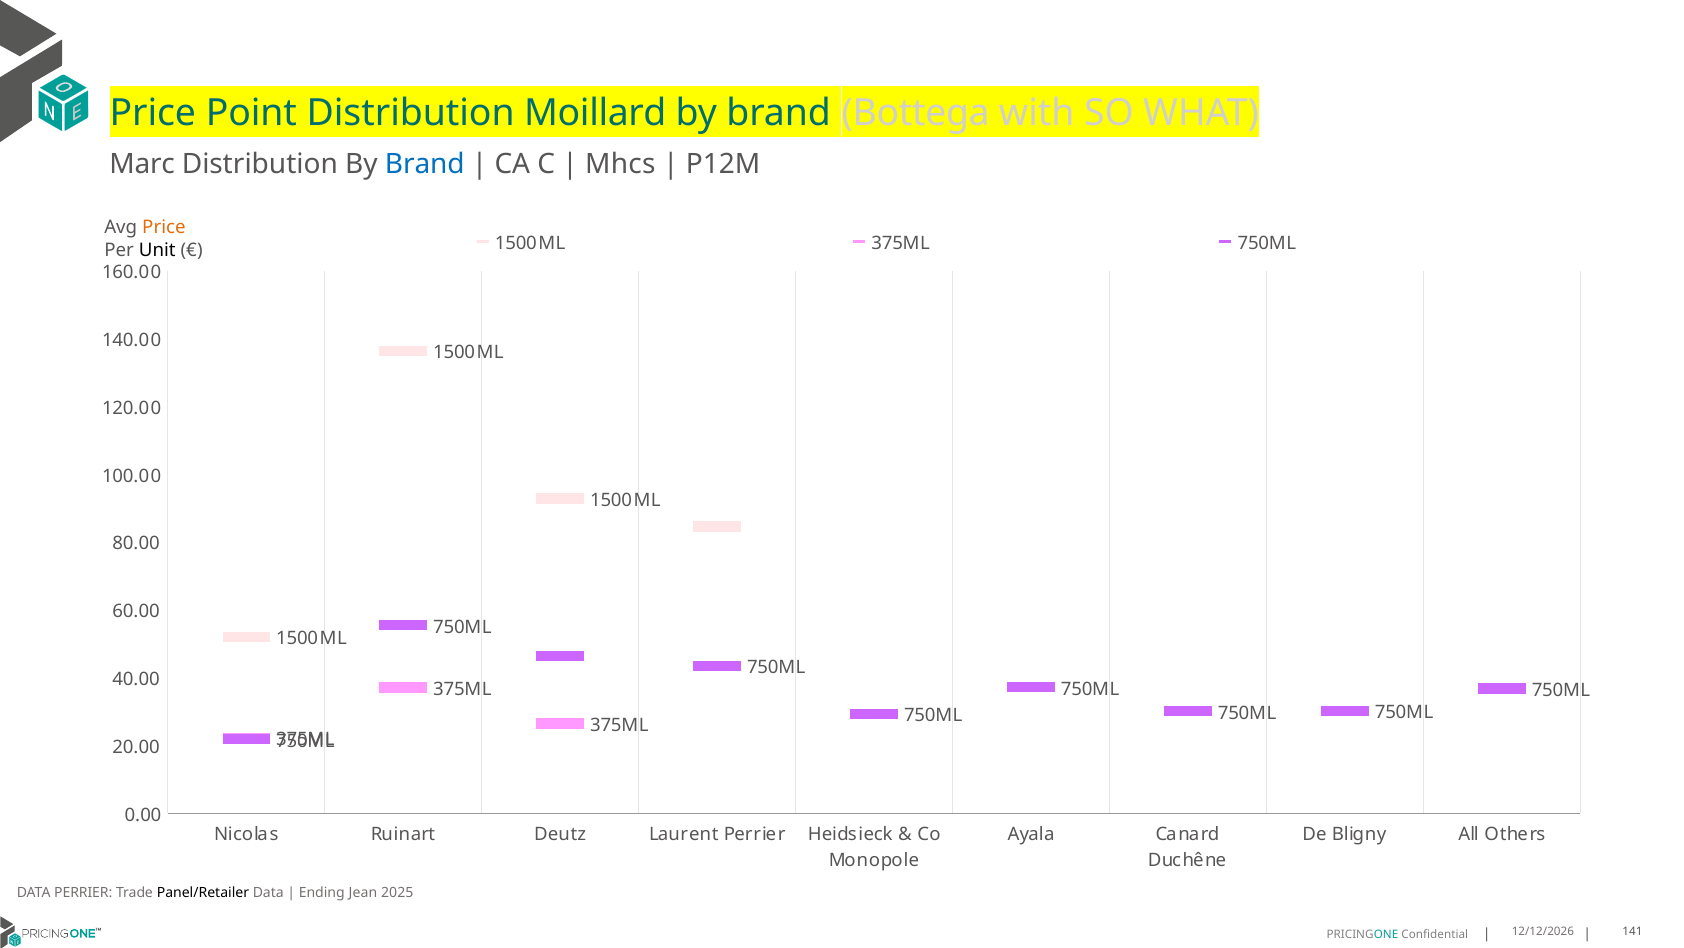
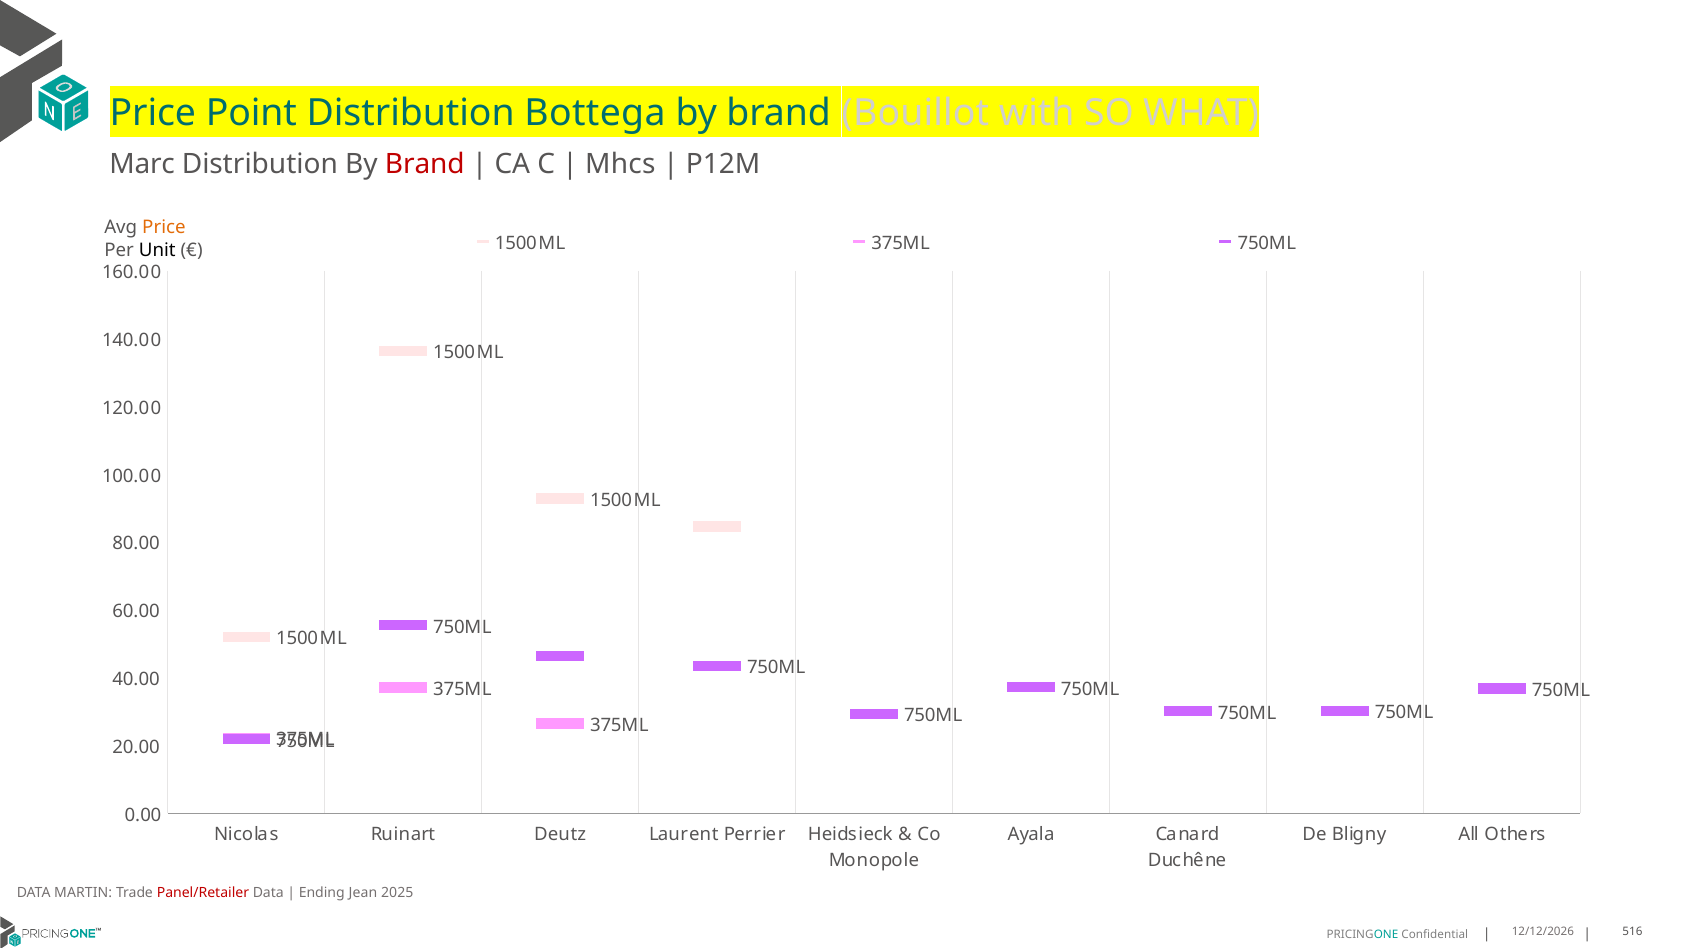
Moillard: Moillard -> Bottega (595, 113)
Bottega: Bottega -> Bouillot (915, 113)
Brand colour: blue -> red (425, 164)
DATA PERRIER: PERRIER -> MARTIN (83, 892)
Panel/Retailer colour: black -> red (203, 892)
141: 141 -> 516 (1632, 931)
